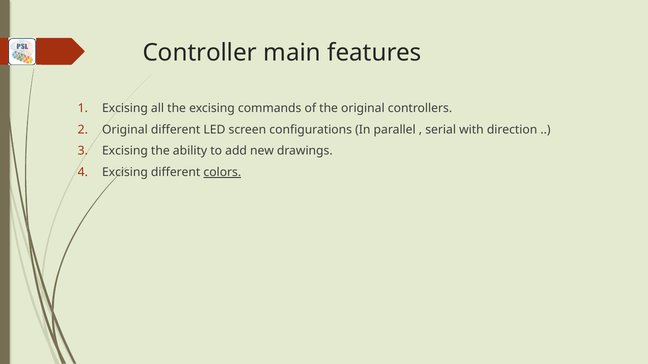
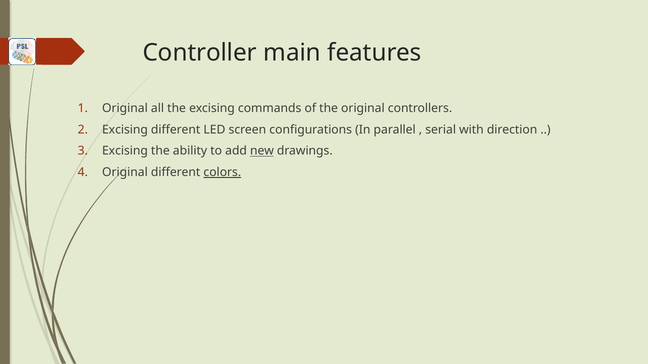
Excising: Excising -> Original (125, 108)
Original: Original -> Excising (125, 130)
new underline: none -> present (262, 151)
Excising: Excising -> Original (125, 172)
